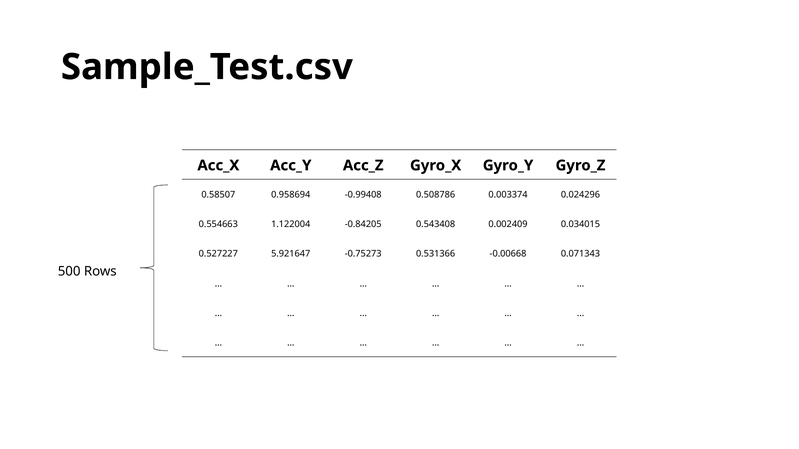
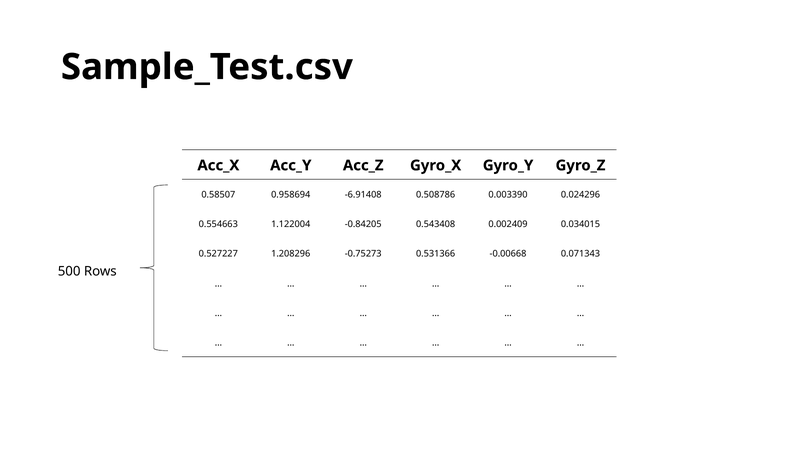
-0.99408: -0.99408 -> -6.91408 (363, 195)
0.003374: 0.003374 -> 0.003390 (508, 195)
5.921647: 5.921647 -> 1.208296 (291, 254)
